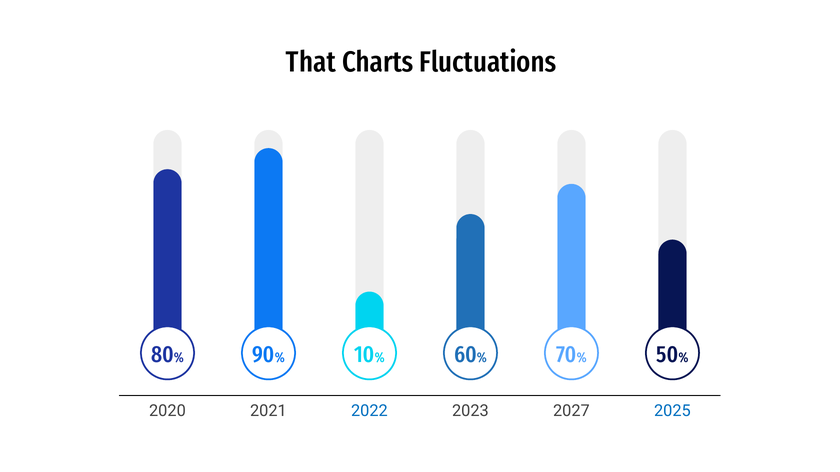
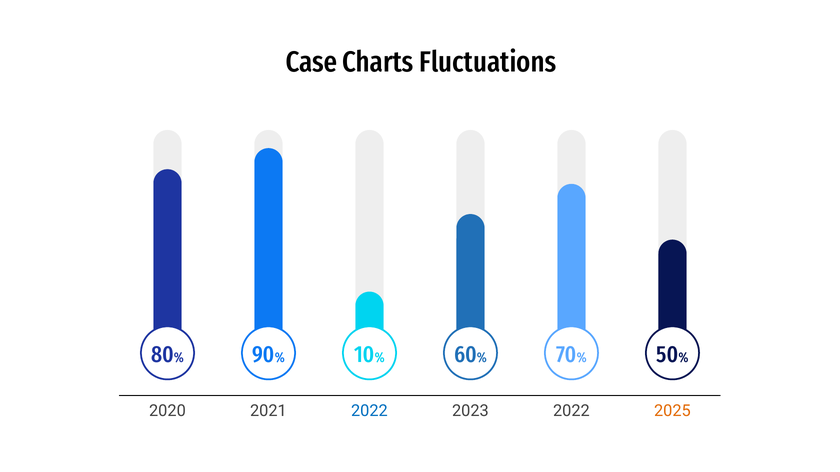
That: That -> Case (311, 62)
2027: 2027 -> 2022 (571, 411)
2025 colour: blue -> orange (672, 411)
